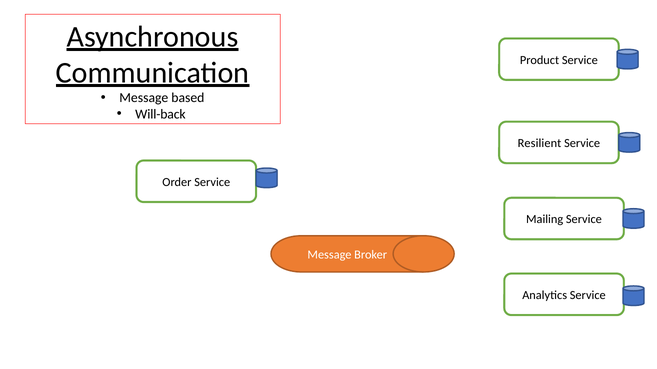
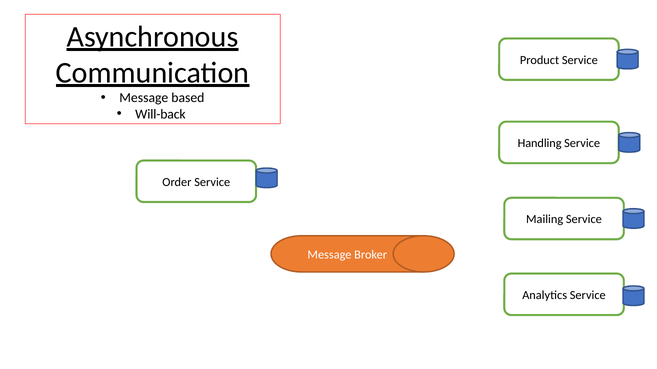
Resilient: Resilient -> Handling (540, 143)
